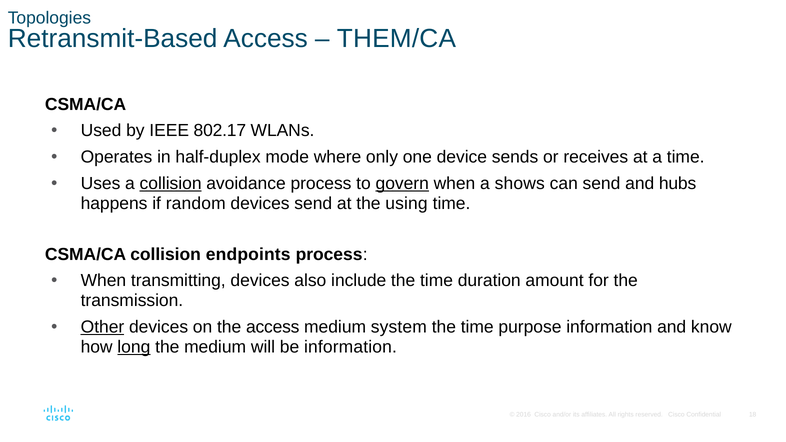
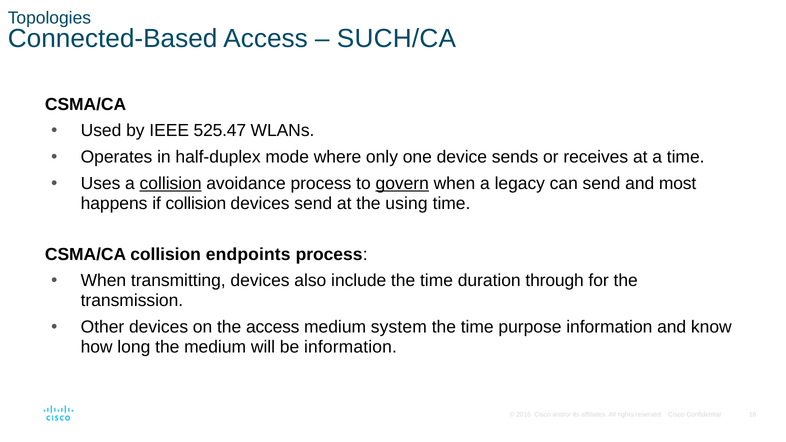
Retransmit-Based: Retransmit-Based -> Connected-Based (113, 39)
THEM/CA: THEM/CA -> SUCH/CA (396, 39)
802.17: 802.17 -> 525.47 (220, 131)
shows: shows -> legacy (520, 183)
hubs: hubs -> most (678, 183)
if random: random -> collision (196, 203)
amount: amount -> through (555, 281)
Other underline: present -> none (102, 327)
long underline: present -> none (134, 347)
